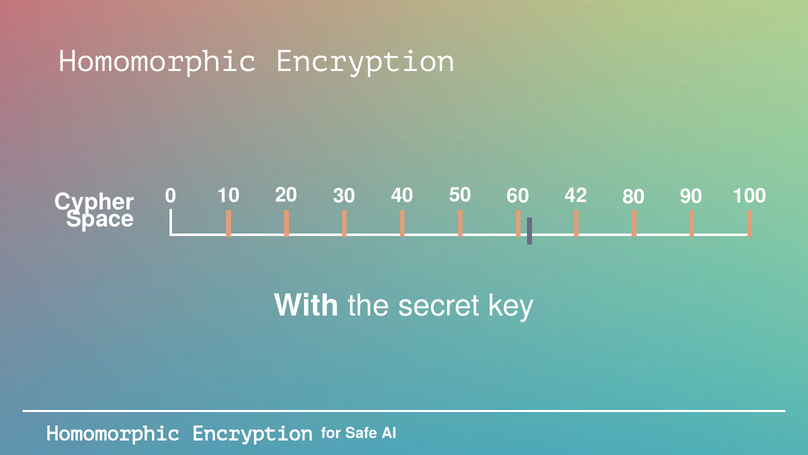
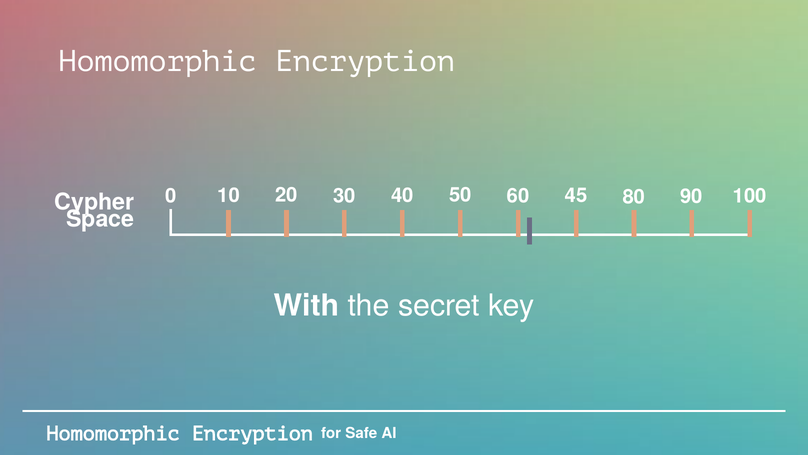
42: 42 -> 45 (576, 195)
